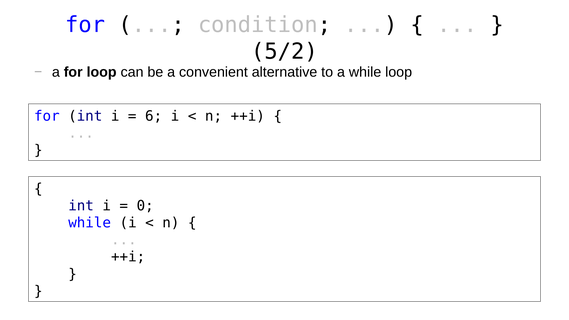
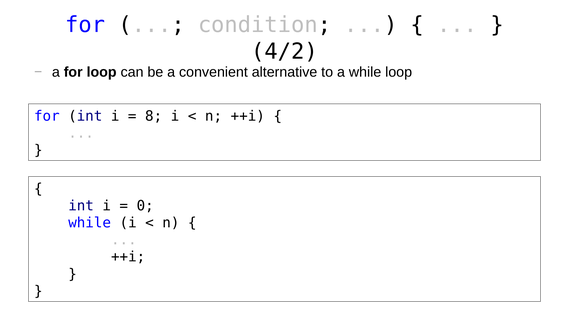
5/2: 5/2 -> 4/2 (285, 51)
6: 6 -> 8 (154, 116)
